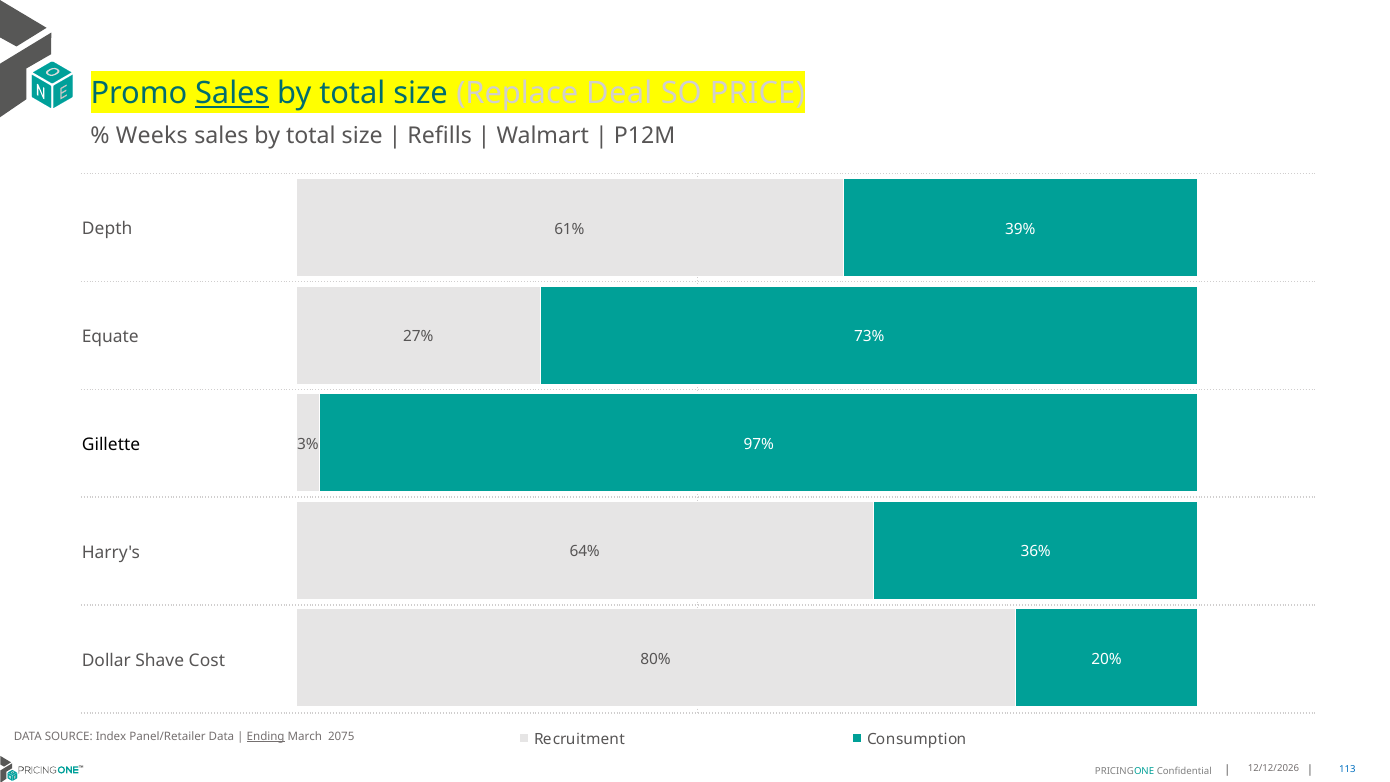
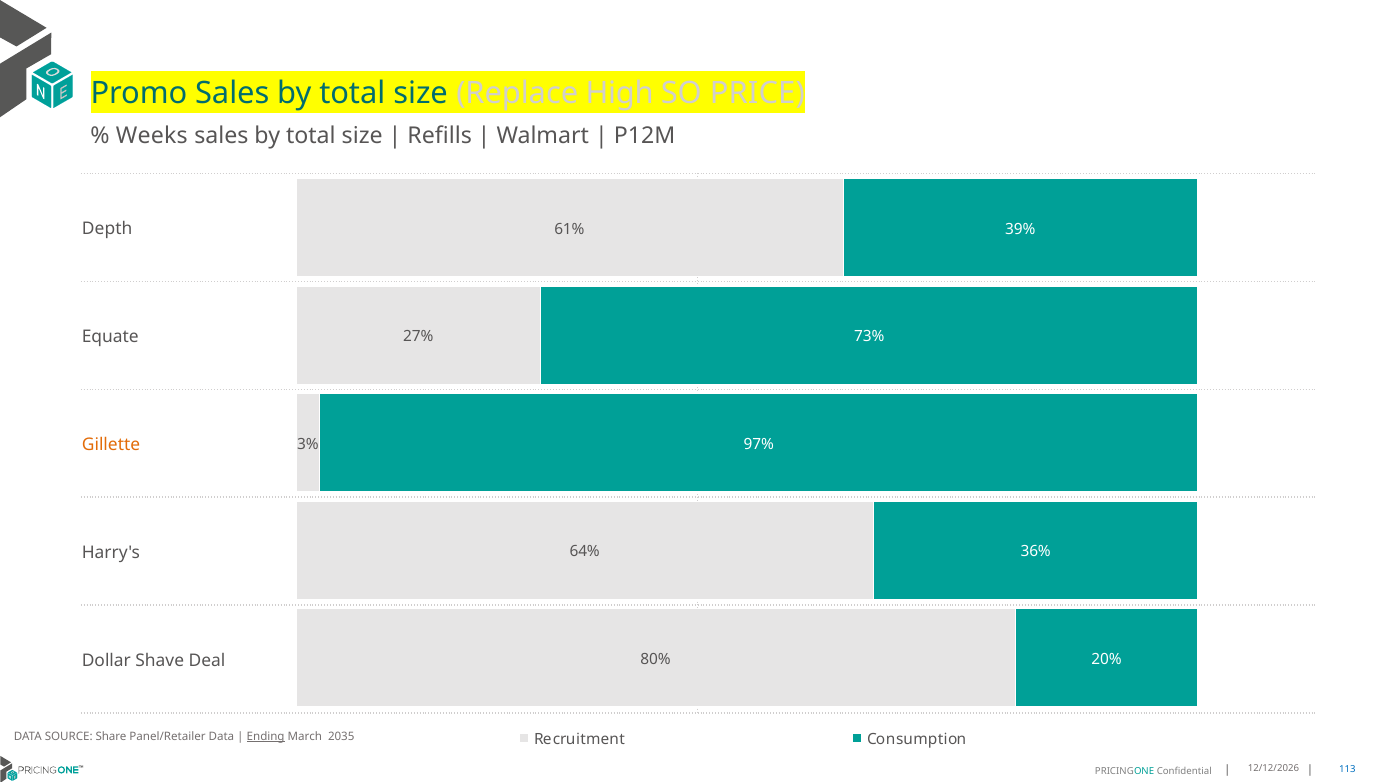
Sales underline: present -> none (232, 93)
Deal: Deal -> High (620, 93)
Gillette colour: black -> orange (111, 445)
Cost: Cost -> Deal (207, 660)
Index: Index -> Share (111, 736)
2075: 2075 -> 2035 (341, 736)
